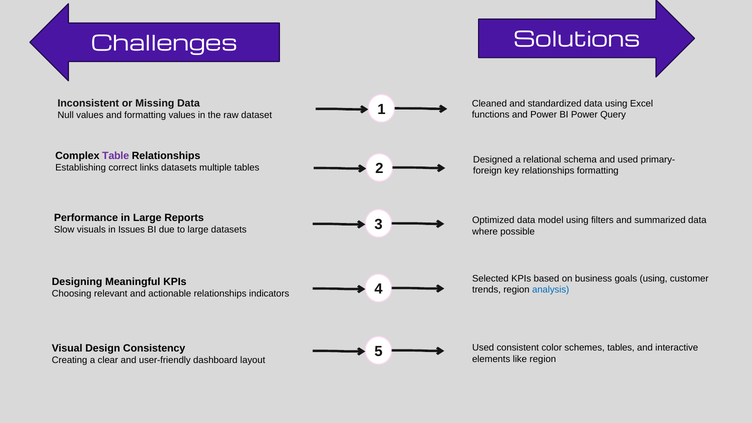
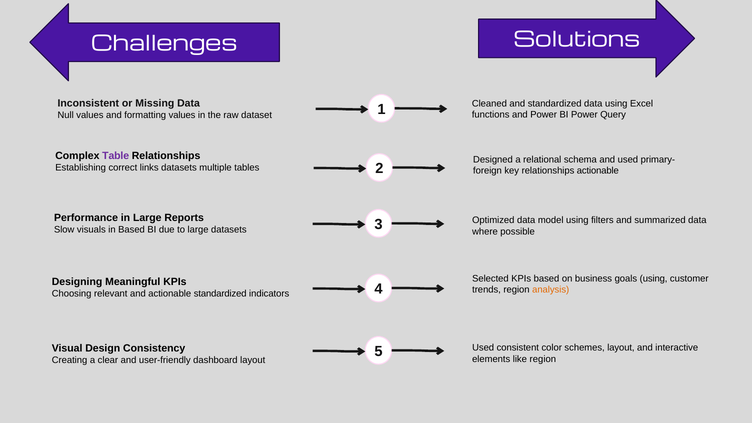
relationships formatting: formatting -> actionable (598, 171)
in Issues: Issues -> Based (132, 230)
analysis colour: blue -> orange (551, 290)
actionable relationships: relationships -> standardized (220, 294)
schemes tables: tables -> layout (621, 348)
